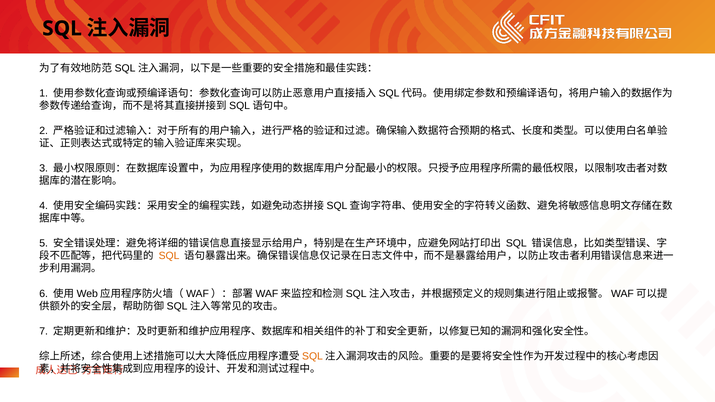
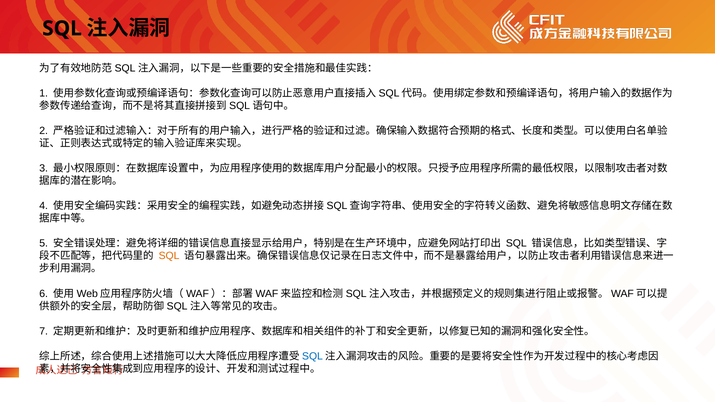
SQL colour: orange -> blue (313, 356)
